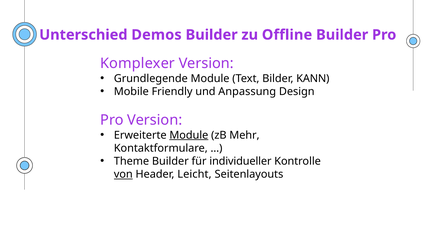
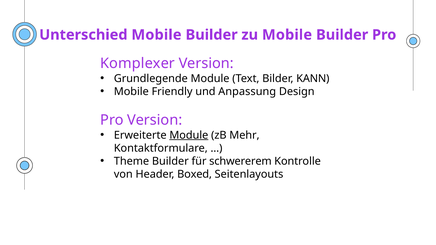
Unterschied Demos: Demos -> Mobile (156, 35)
zu Offline: Offline -> Mobile (287, 35)
individueller: individueller -> schwererem (240, 161)
von underline: present -> none (123, 174)
Leicht: Leicht -> Boxed (195, 174)
